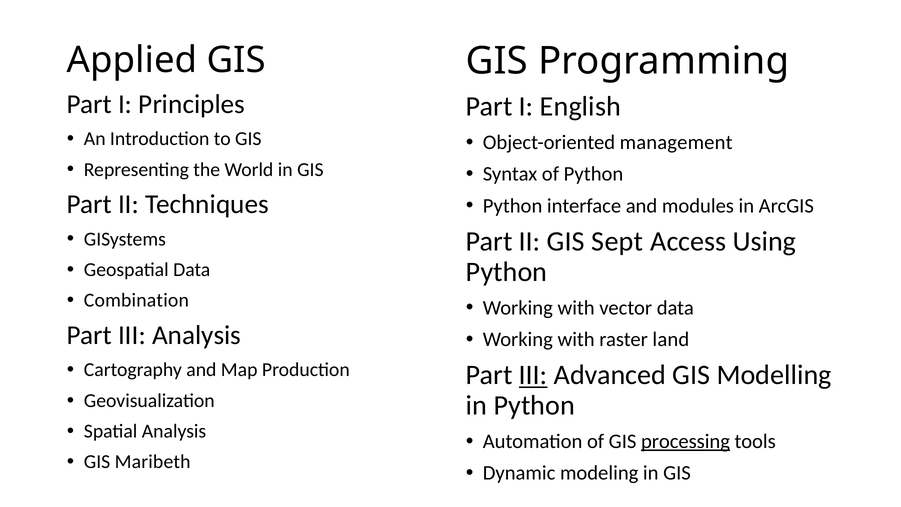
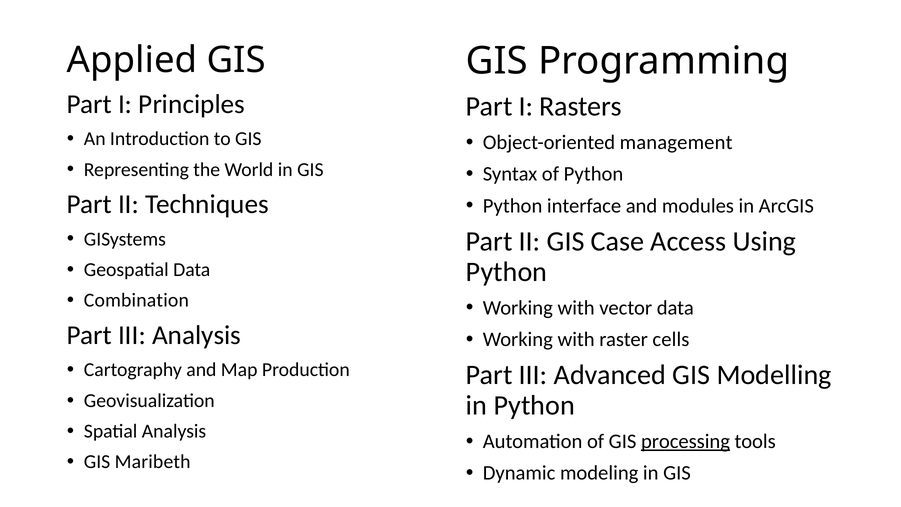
English: English -> Rasters (581, 107)
Sept: Sept -> Case (617, 241)
land: land -> cells (671, 339)
III underline: present -> none (533, 375)
